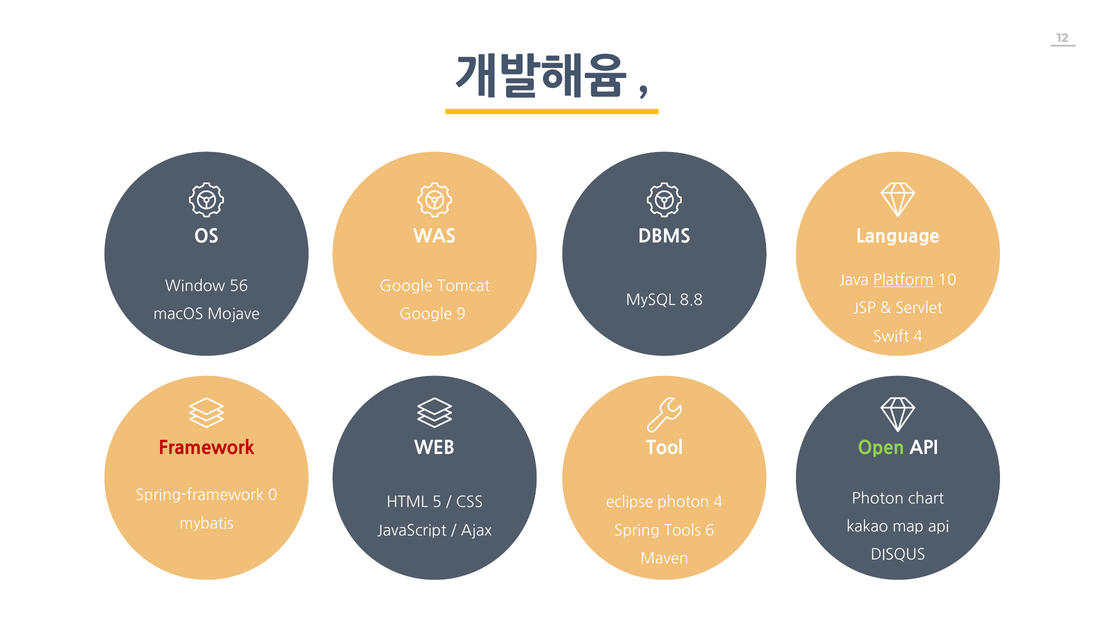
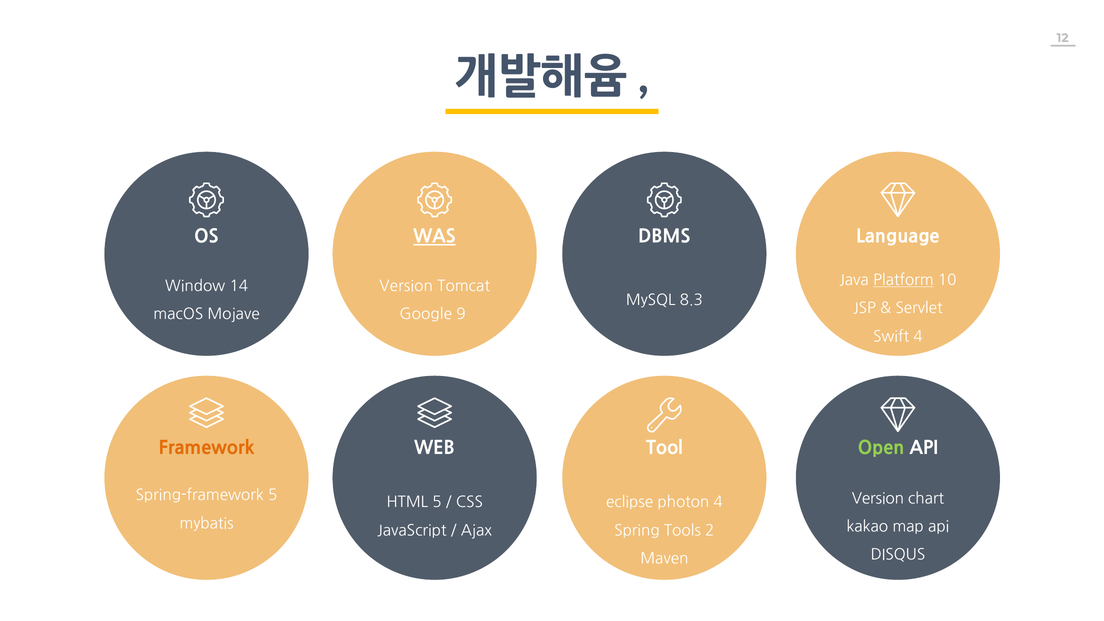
WAS underline: none -> present (435, 237)
56: 56 -> 14 (239, 286)
Google: Google -> Version (406, 286)
8.8: 8.8 -> 8.3 (691, 300)
Framework colour: red -> orange (206, 448)
Spring-framework 0: 0 -> 5 (273, 495)
Photon: Photon -> Version (878, 499)
6: 6 -> 2 (710, 531)
